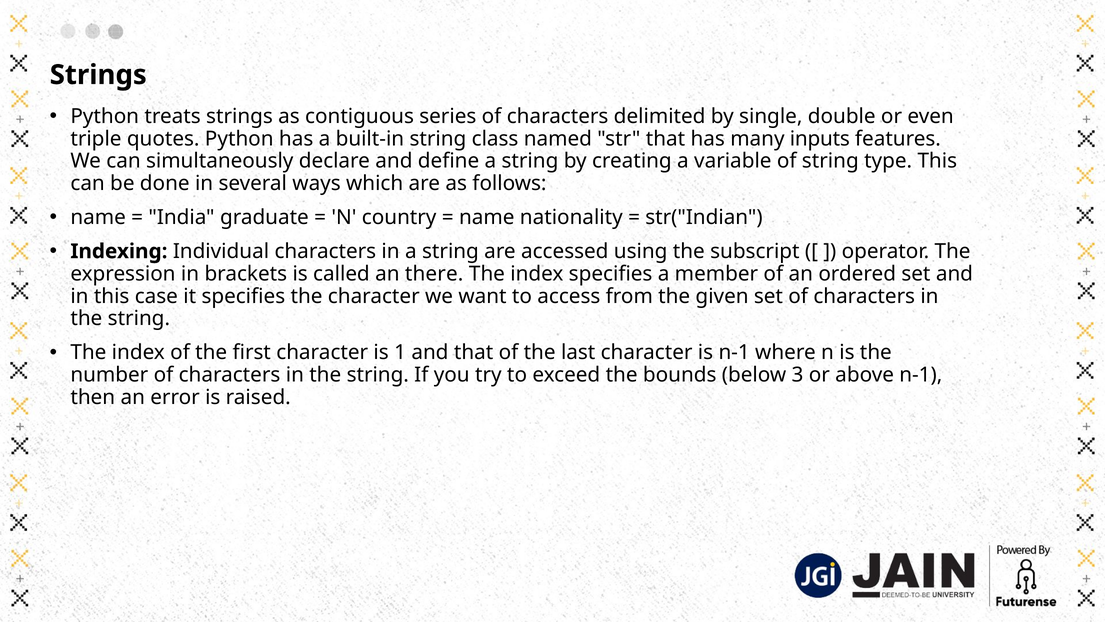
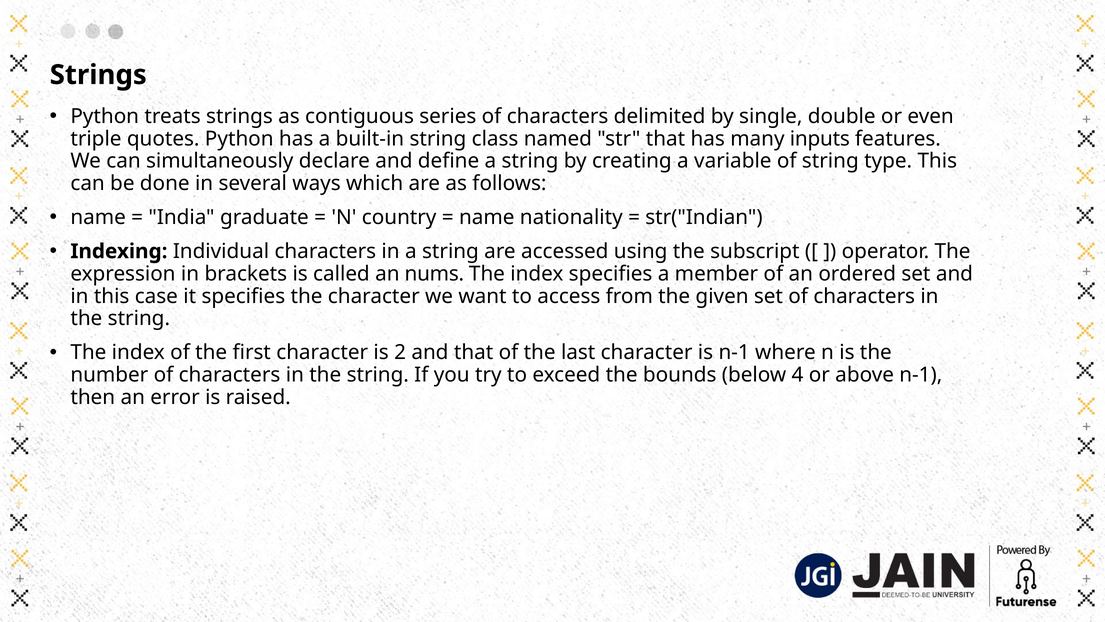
there: there -> nums (434, 274)
1: 1 -> 2 (400, 352)
3: 3 -> 4 (798, 375)
